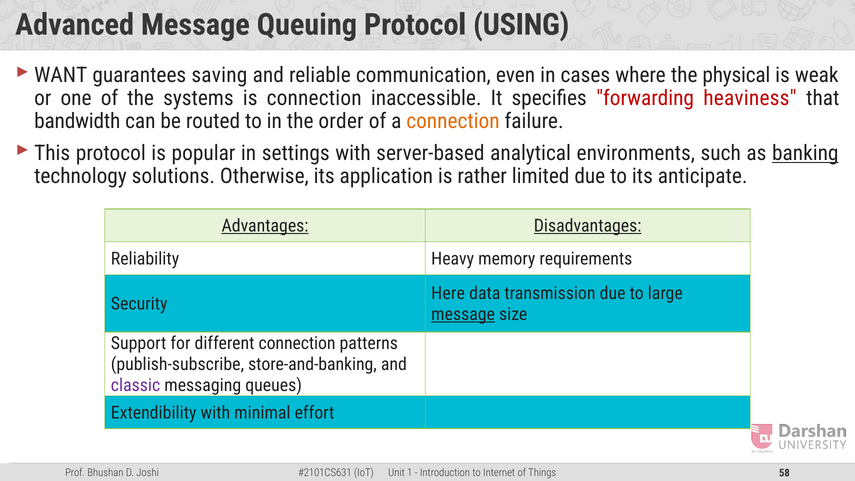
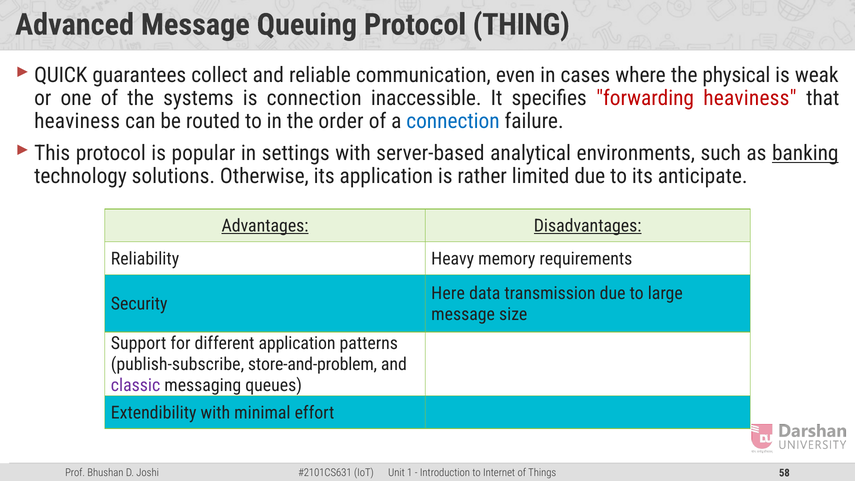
USING: USING -> THING (521, 25)
WANT: WANT -> QUICK (61, 75)
saving: saving -> collect (219, 75)
bandwidth: bandwidth -> heaviness (77, 121)
connection colour: orange -> blue (453, 121)
message underline: present -> none (463, 314)
different connection: connection -> application (297, 343)
store-and-banking: store-and-banking -> store-and-problem (313, 364)
